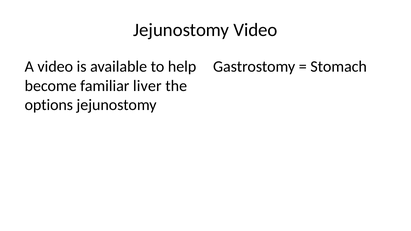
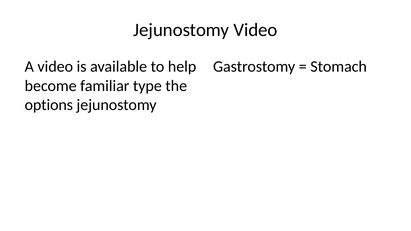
liver: liver -> type (147, 86)
